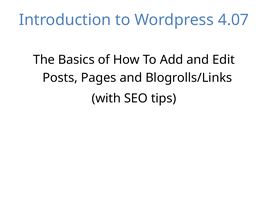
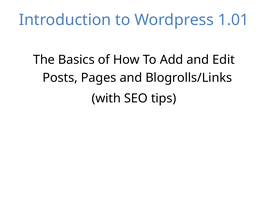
4.07: 4.07 -> 1.01 (233, 20)
